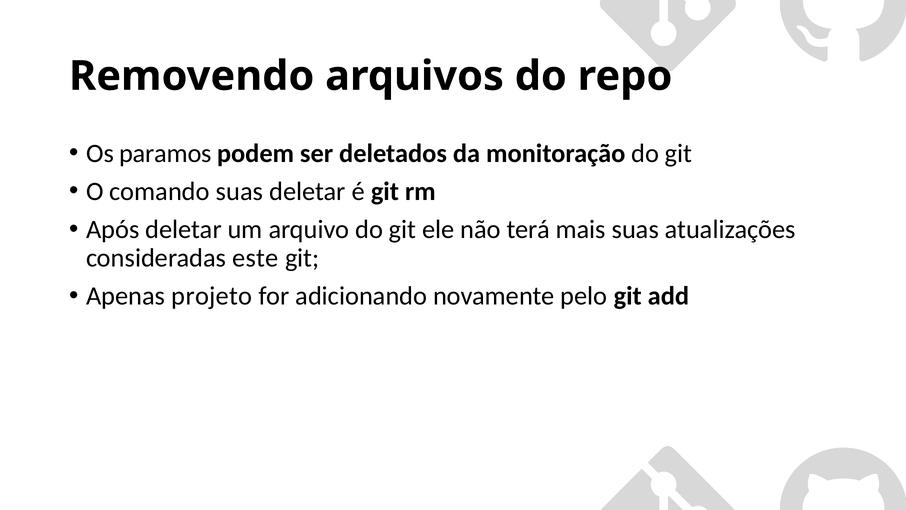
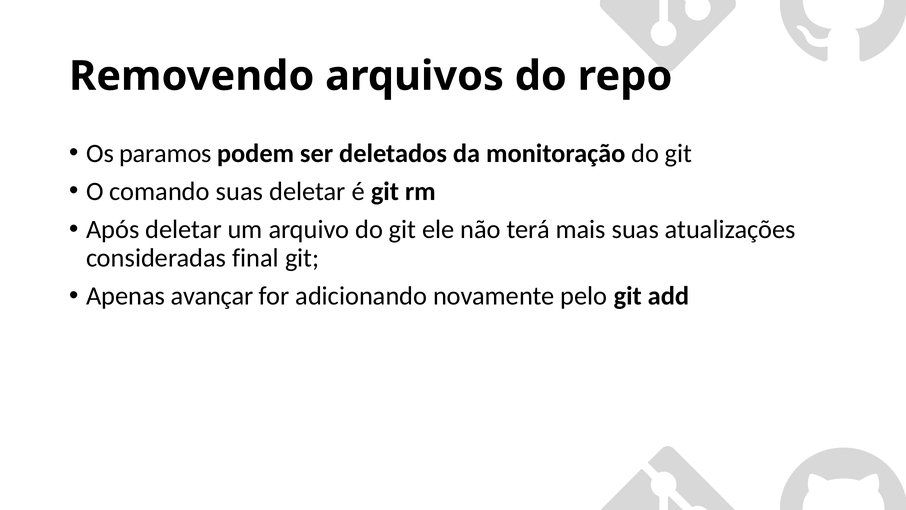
este: este -> final (256, 258)
projeto: projeto -> avançar (212, 296)
